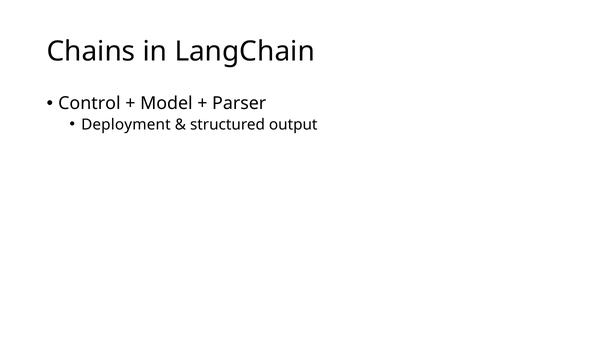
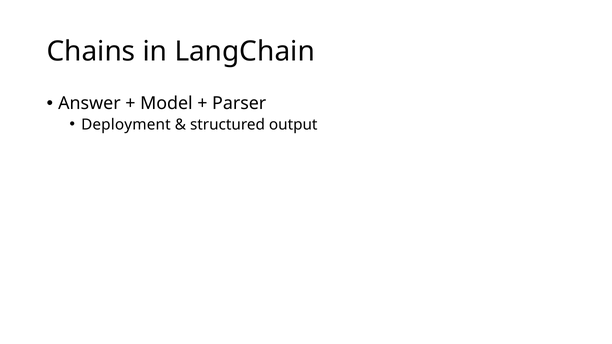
Control: Control -> Answer (89, 103)
